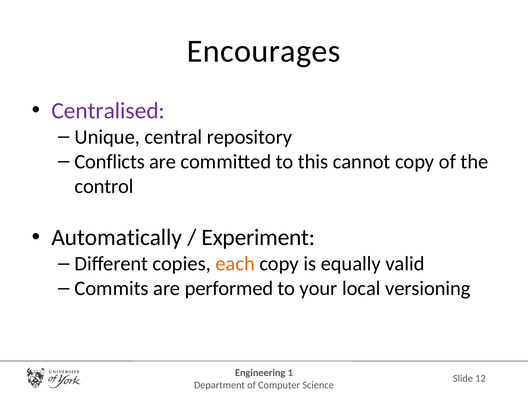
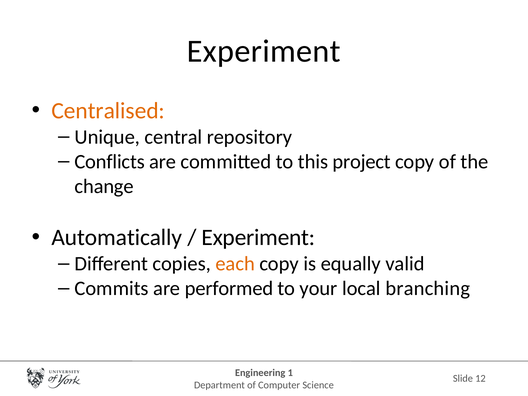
Encourages: Encourages -> Experiment (264, 51)
Centralised colour: purple -> orange (108, 111)
cannot: cannot -> project (362, 162)
control: control -> change (104, 186)
versioning: versioning -> branching (428, 288)
